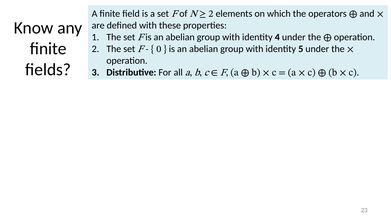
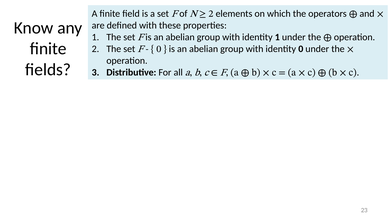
identity 4: 4 -> 1 (277, 37)
identity 5: 5 -> 0 (301, 49)
